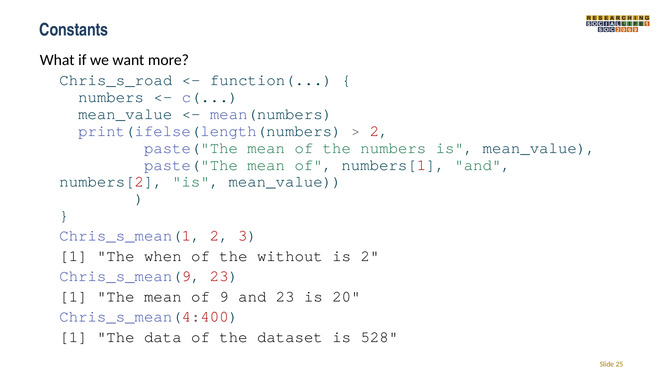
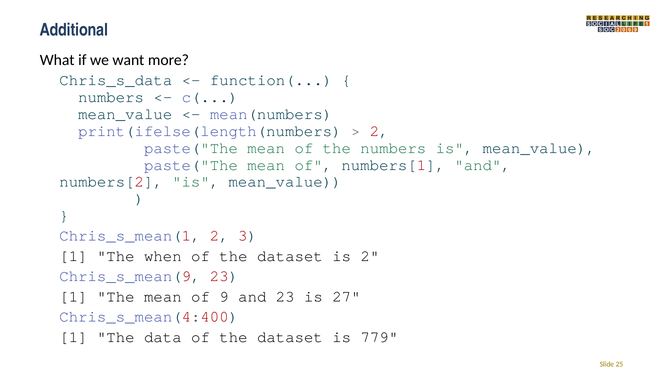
Constants: Constants -> Additional (74, 30)
Chris_s_road: Chris_s_road -> Chris_s_data (116, 80)
without: without -> dataset (290, 256)
20: 20 -> 27 (346, 296)
528: 528 -> 779 (379, 337)
